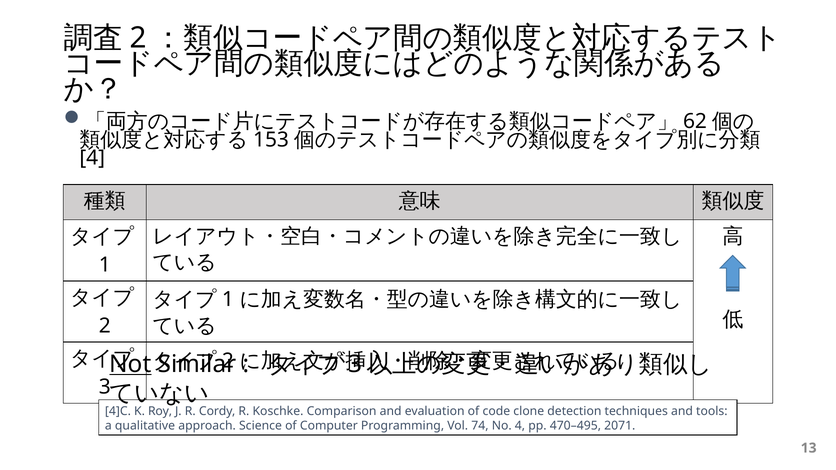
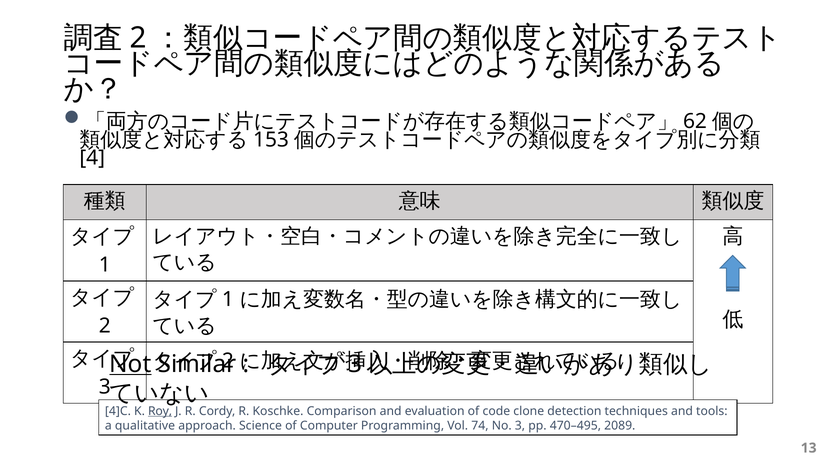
Roy underline: none -> present (160, 411)
No 4: 4 -> 3 (520, 426)
2071: 2071 -> 2089 (620, 426)
